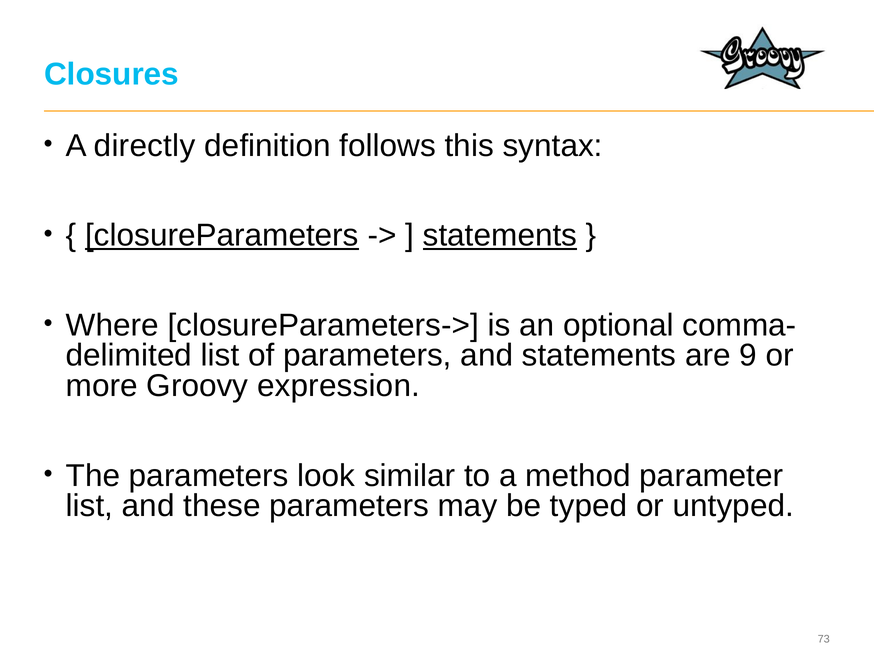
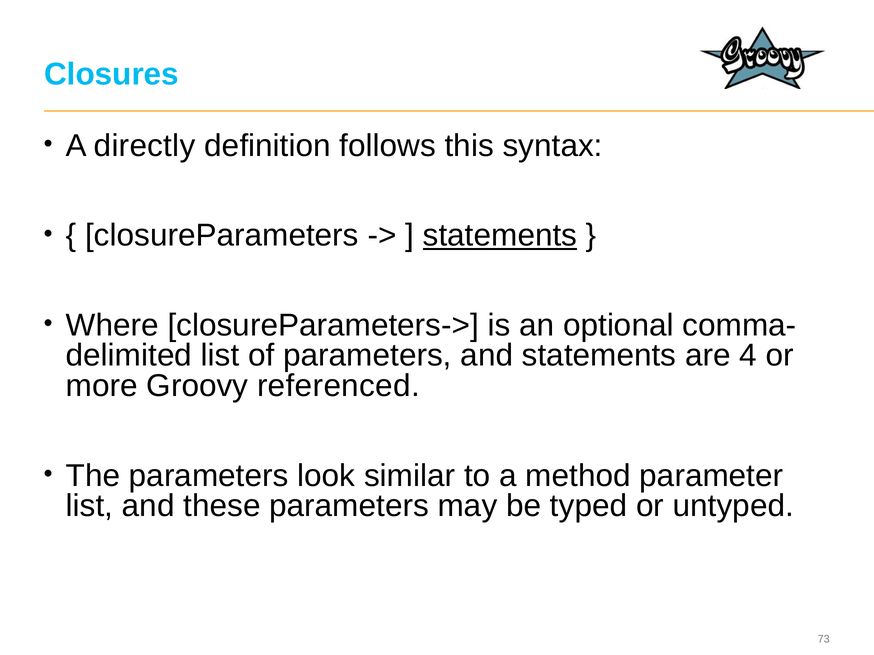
closureParameters underline: present -> none (222, 236)
9: 9 -> 4 (748, 356)
expression: expression -> referenced (338, 386)
